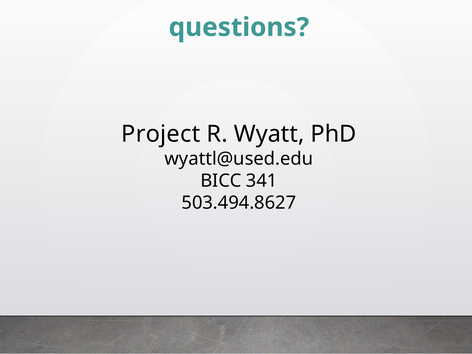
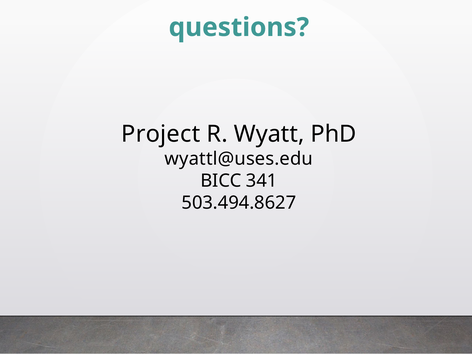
wyattl@used.edu: wyattl@used.edu -> wyattl@uses.edu (239, 159)
